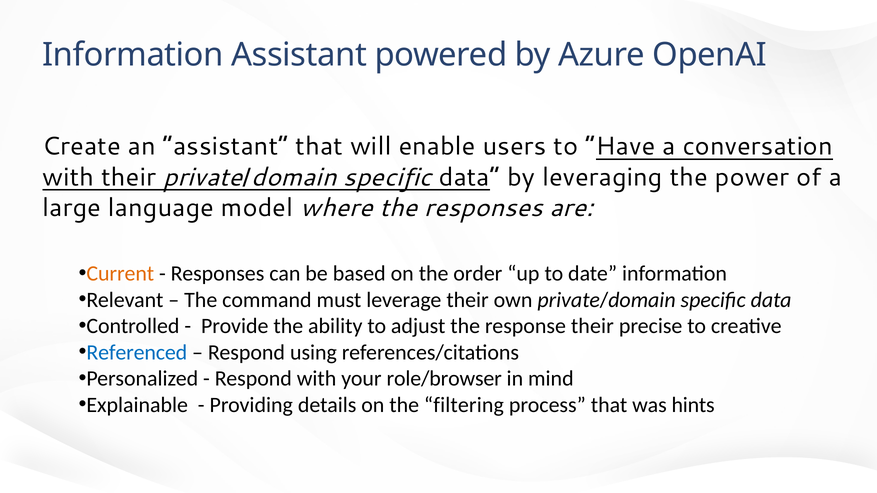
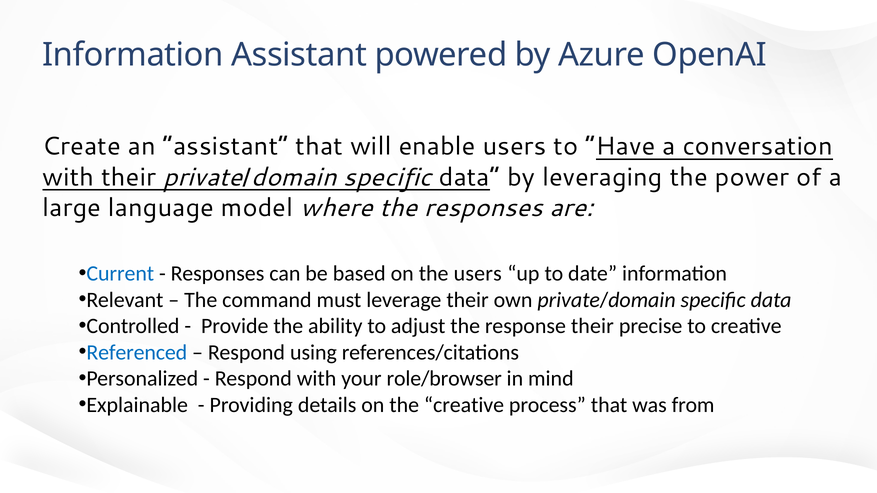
Current colour: orange -> blue (120, 274)
the order: order -> users (478, 274)
the filtering: filtering -> creative (464, 405)
hints: hints -> from (693, 405)
